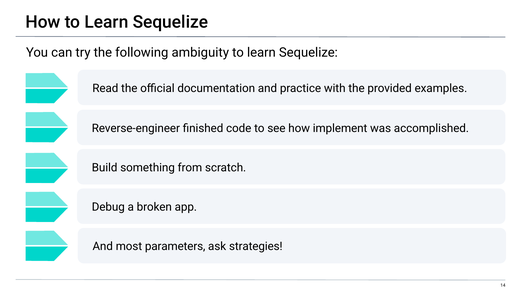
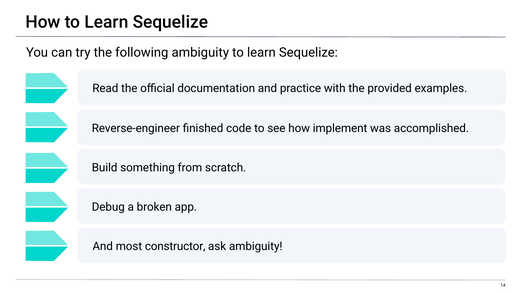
parameters: parameters -> constructor (175, 247)
ask strategies: strategies -> ambiguity (256, 247)
